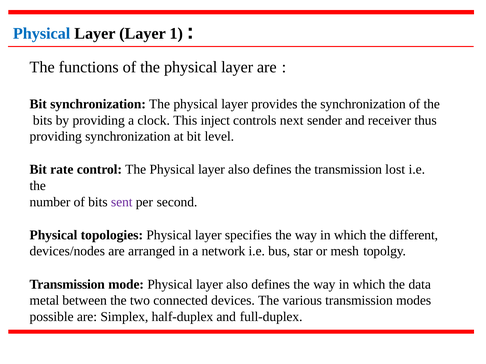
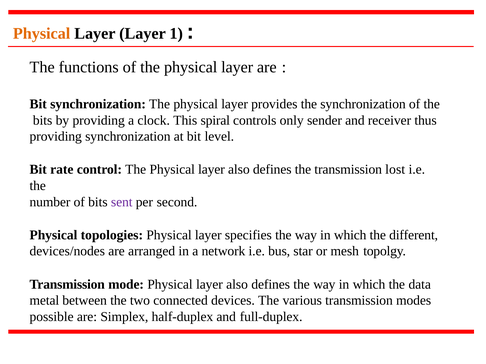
Physical colour: blue -> orange (42, 34)
inject: inject -> spiral (215, 120)
next: next -> only (292, 120)
